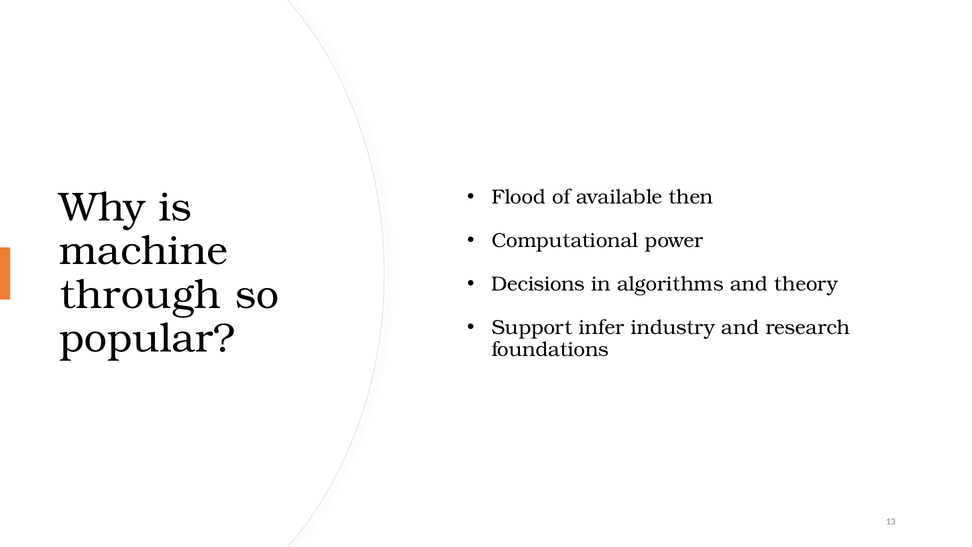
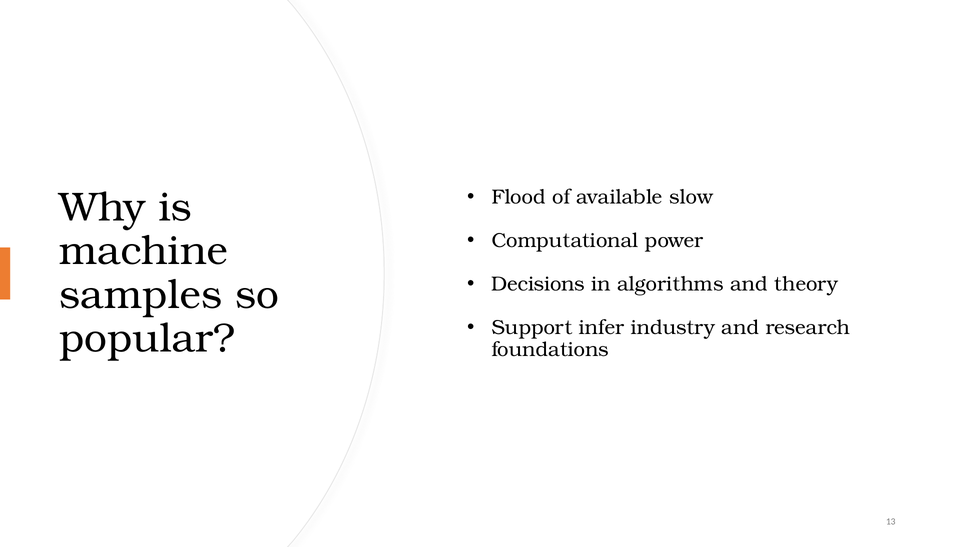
then: then -> slow (691, 197)
through: through -> samples (141, 295)
